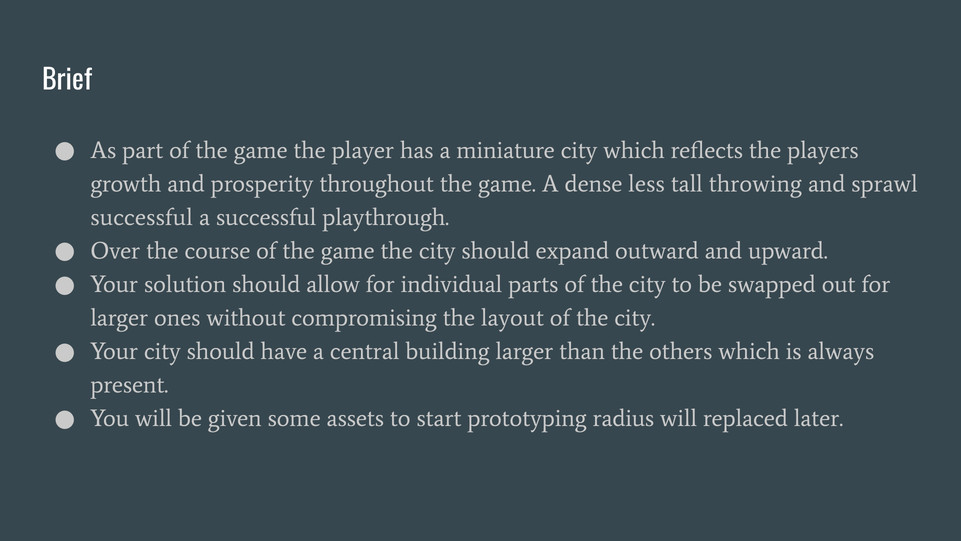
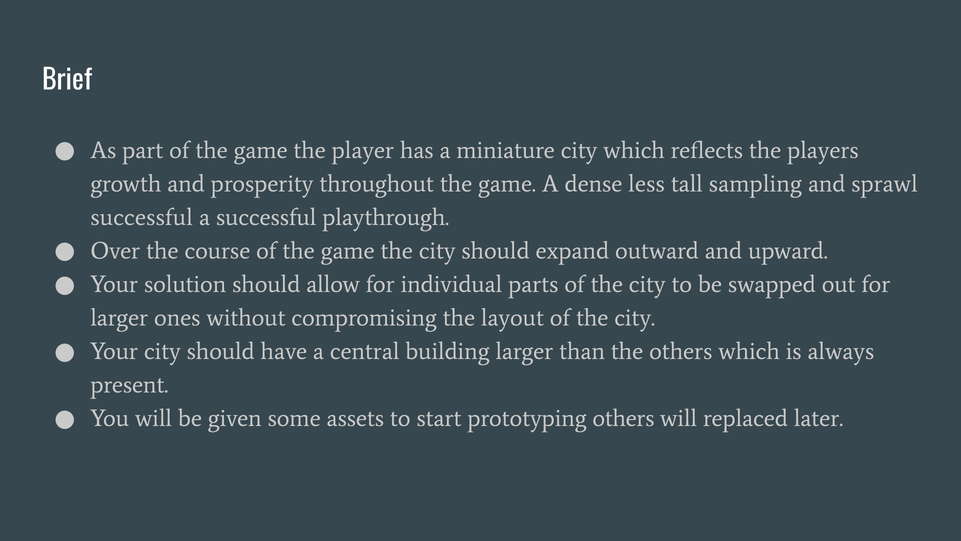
throwing: throwing -> sampling (755, 184)
prototyping radius: radius -> others (623, 418)
